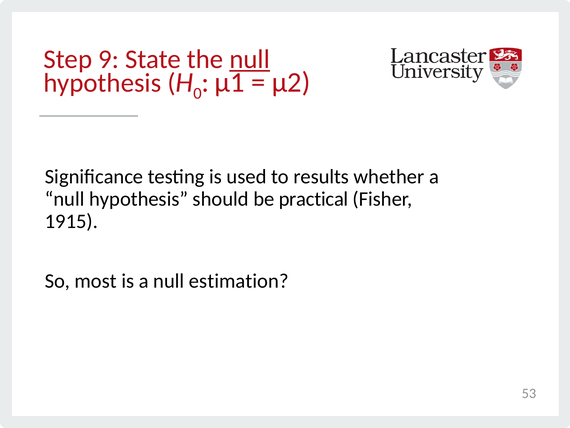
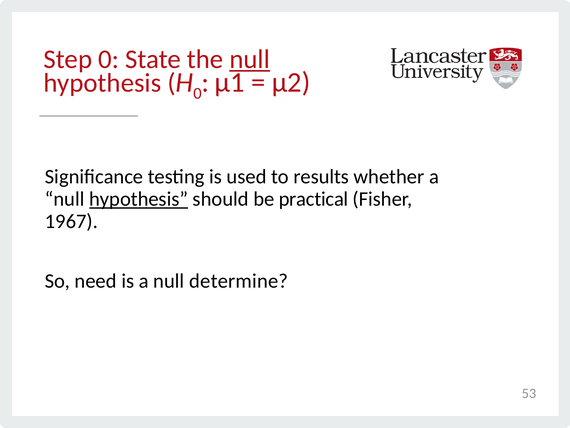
Step 9: 9 -> 0 (109, 59)
hypothesis underline: none -> present (139, 199)
1915: 1915 -> 1967 (71, 221)
most: most -> need (96, 281)
estimation: estimation -> determine (239, 281)
